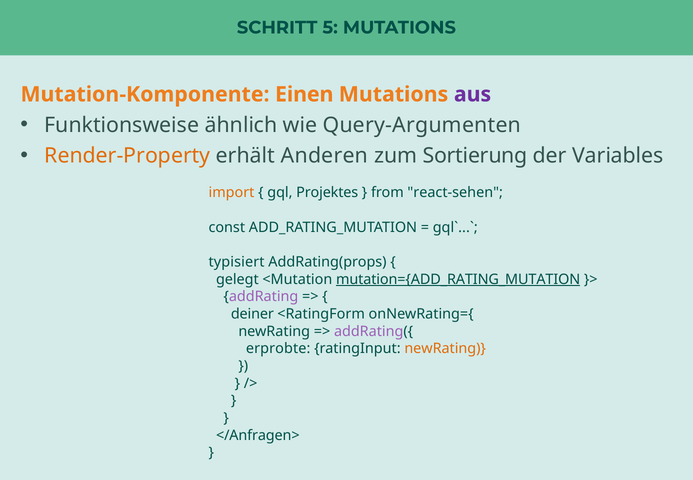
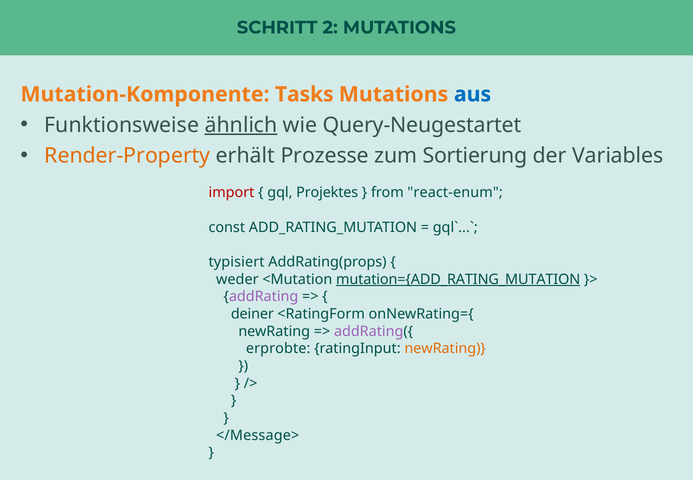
5: 5 -> 2 (330, 27)
Einen: Einen -> Tasks (304, 94)
aus colour: purple -> blue (473, 94)
ähnlich underline: none -> present (241, 125)
Query-Argumenten: Query-Argumenten -> Query-Neugestartet (422, 125)
Anderen: Anderen -> Prozesse (325, 156)
import colour: orange -> red (231, 193)
react-sehen: react-sehen -> react-enum (455, 193)
gelegt: gelegt -> weder (237, 279)
</Anfragen>: </Anfragen> -> </Message> (258, 435)
